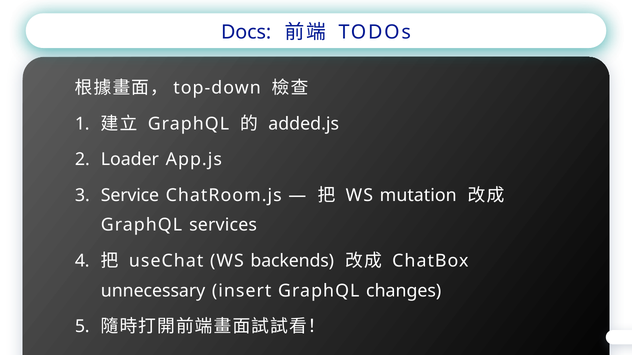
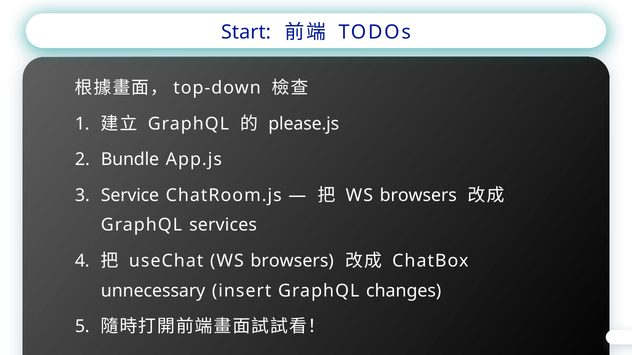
Docs: Docs -> Start (246, 32)
added.js: added.js -> please.js (304, 124)
Loader: Loader -> Bundle (130, 160)
mutation: mutation -> browsers (418, 196)
useChat WS backends: backends -> browsers (292, 261)
